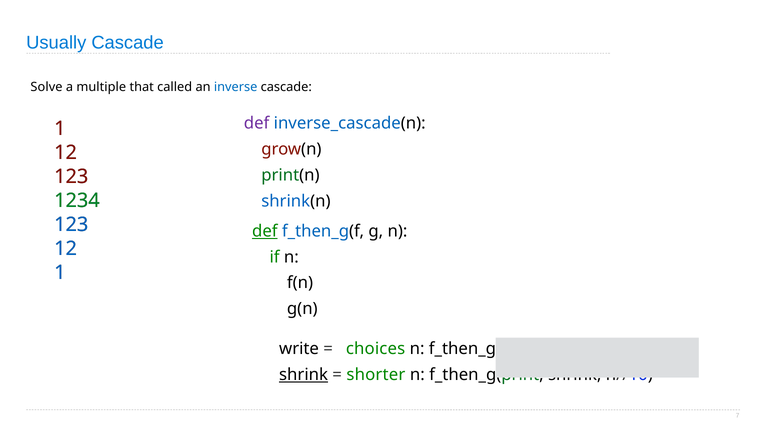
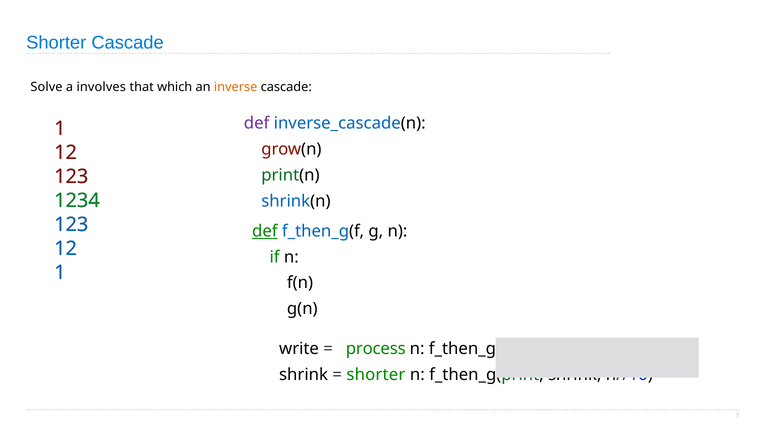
Usually: Usually -> Shorter (56, 43)
multiple: multiple -> involves (101, 87)
called: called -> which (175, 87)
inverse colour: blue -> orange (236, 87)
choices: choices -> process (376, 349)
shrink underline: present -> none (304, 375)
